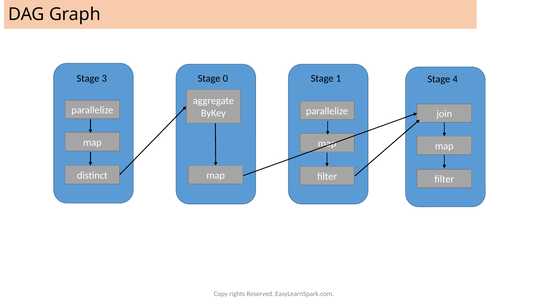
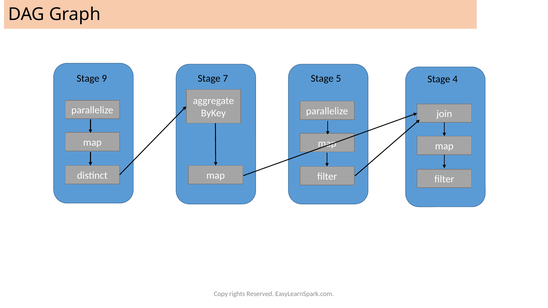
3: 3 -> 9 (104, 79)
1: 1 -> 5 (339, 79)
0: 0 -> 7 (225, 79)
